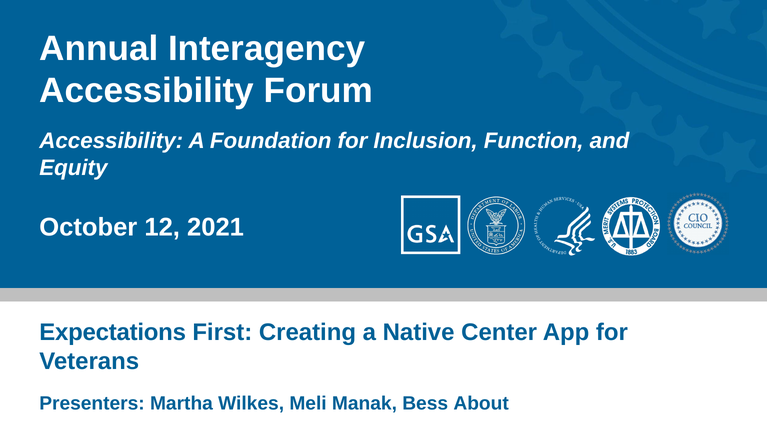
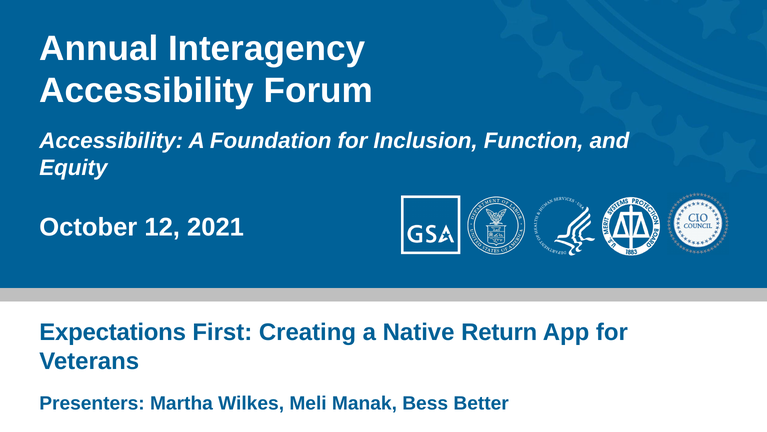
Center: Center -> Return (499, 332)
About: About -> Better (481, 403)
